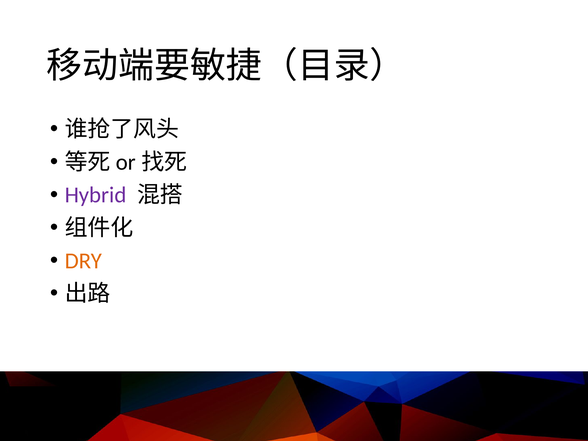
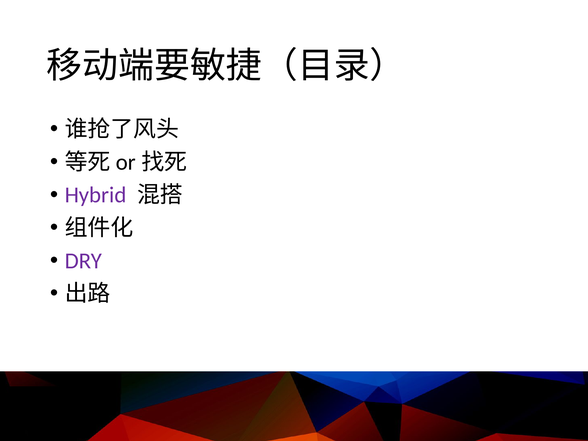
DRY colour: orange -> purple (83, 261)
